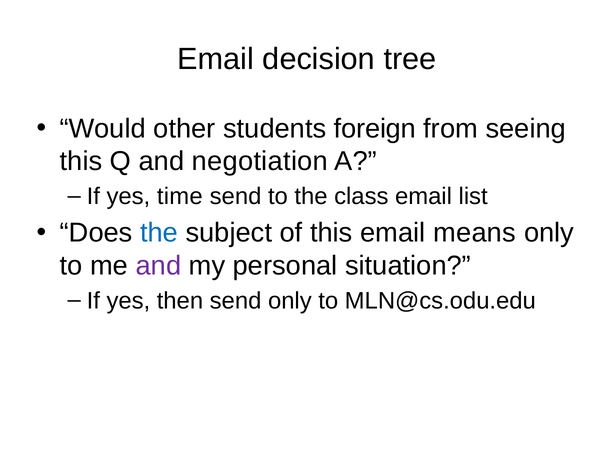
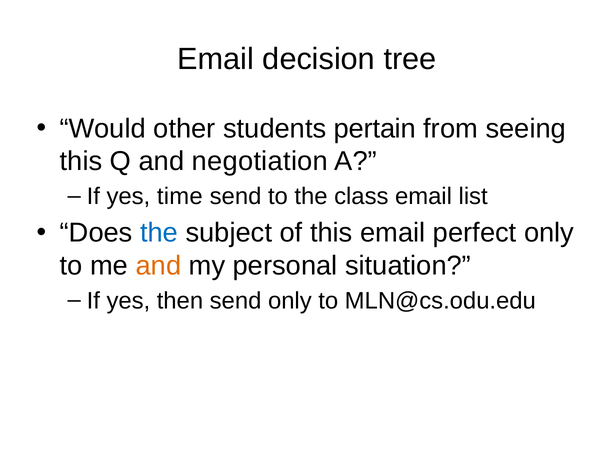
foreign: foreign -> pertain (375, 129)
means: means -> perfect (475, 233)
and colour: purple -> orange (158, 266)
